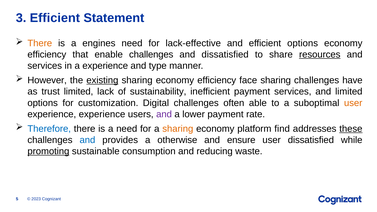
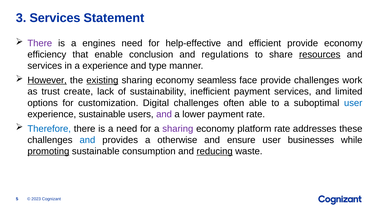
3 Efficient: Efficient -> Services (55, 18)
There colour: orange -> purple (40, 43)
lack-effective: lack-effective -> help-effective (193, 43)
efficient options: options -> provide (303, 43)
enable challenges: challenges -> conclusion (151, 55)
and dissatisfied: dissatisfied -> regulations (225, 55)
However underline: none -> present (47, 80)
sharing economy efficiency: efficiency -> seamless (217, 80)
face sharing: sharing -> provide (276, 80)
have: have -> work (352, 80)
trust limited: limited -> create (78, 92)
user colour: orange -> blue (353, 103)
experience experience: experience -> sustainable (102, 114)
sharing colour: orange -> purple (178, 129)
platform find: find -> rate (282, 129)
these underline: present -> none (351, 129)
user dissatisfied: dissatisfied -> businesses (311, 140)
reducing underline: none -> present (215, 151)
